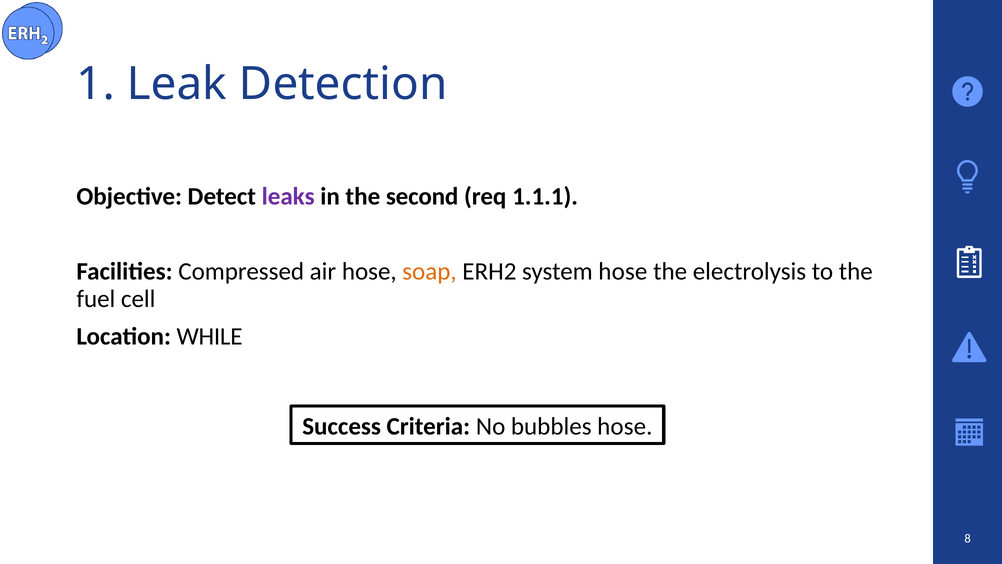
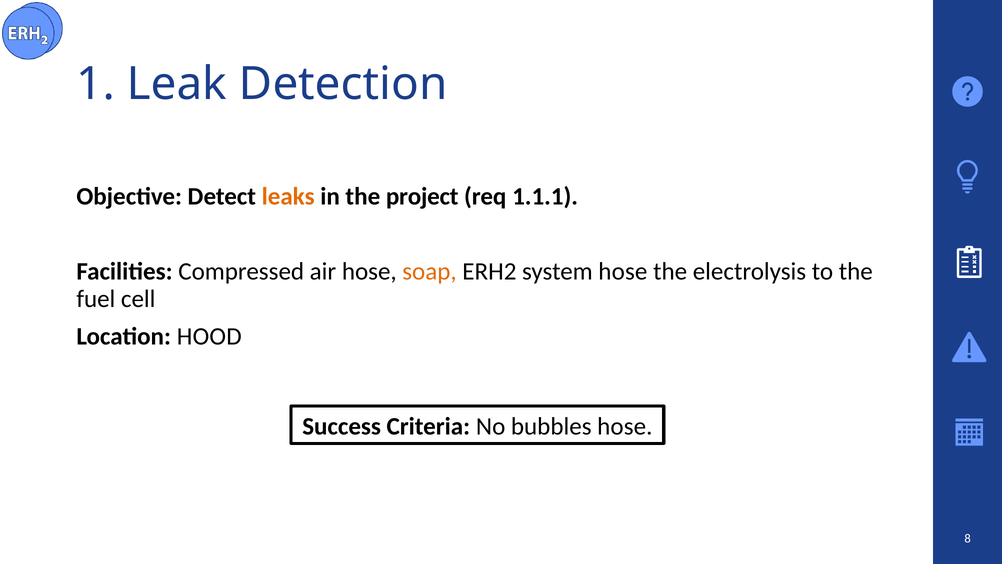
leaks colour: purple -> orange (288, 197)
second: second -> project (422, 197)
WHILE: WHILE -> HOOD (209, 336)
